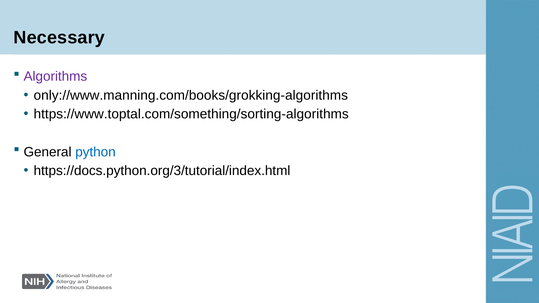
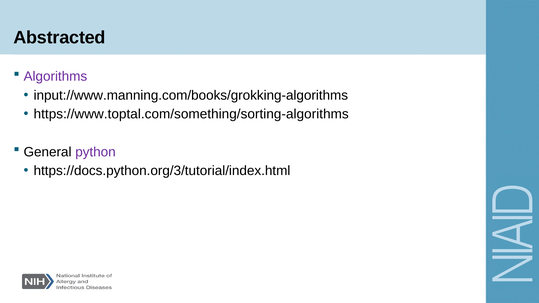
Necessary: Necessary -> Abstracted (59, 38)
only://www.manning.com/books/grokking-algorithms: only://www.manning.com/books/grokking-algorithms -> input://www.manning.com/books/grokking-algorithms (191, 95)
python colour: blue -> purple (95, 152)
